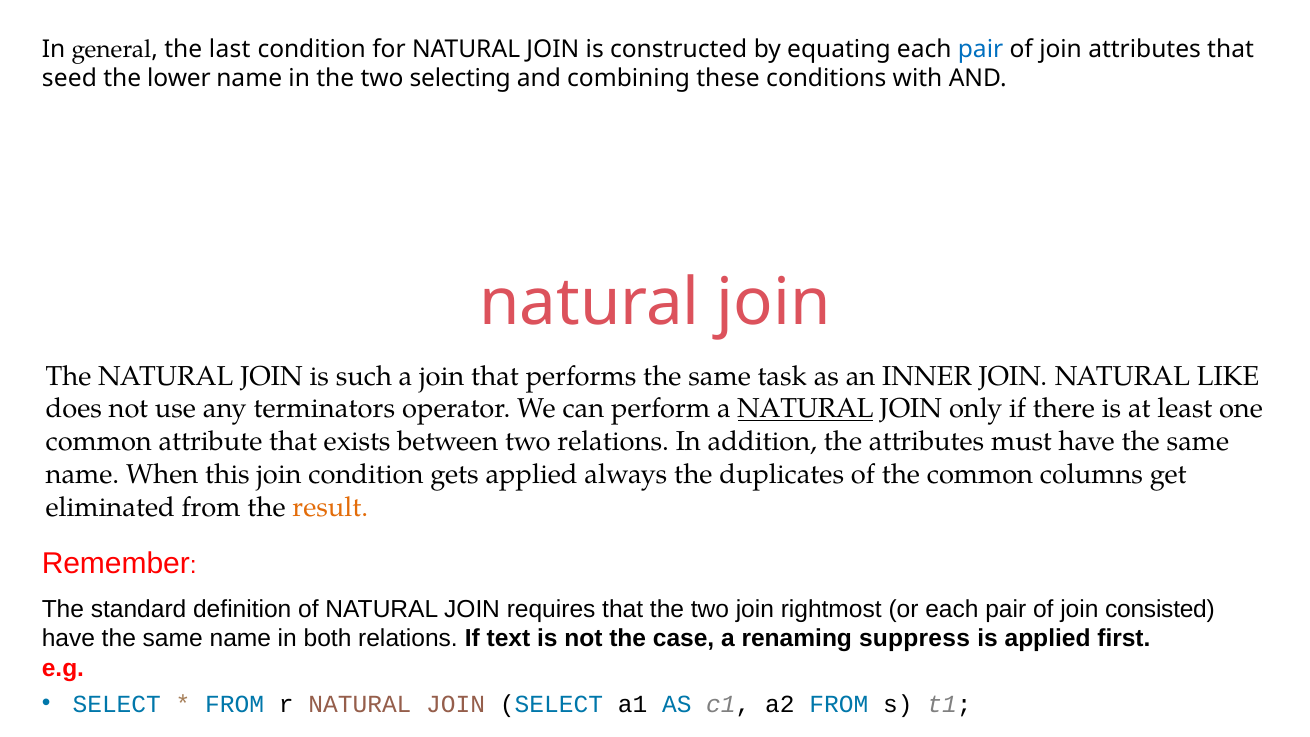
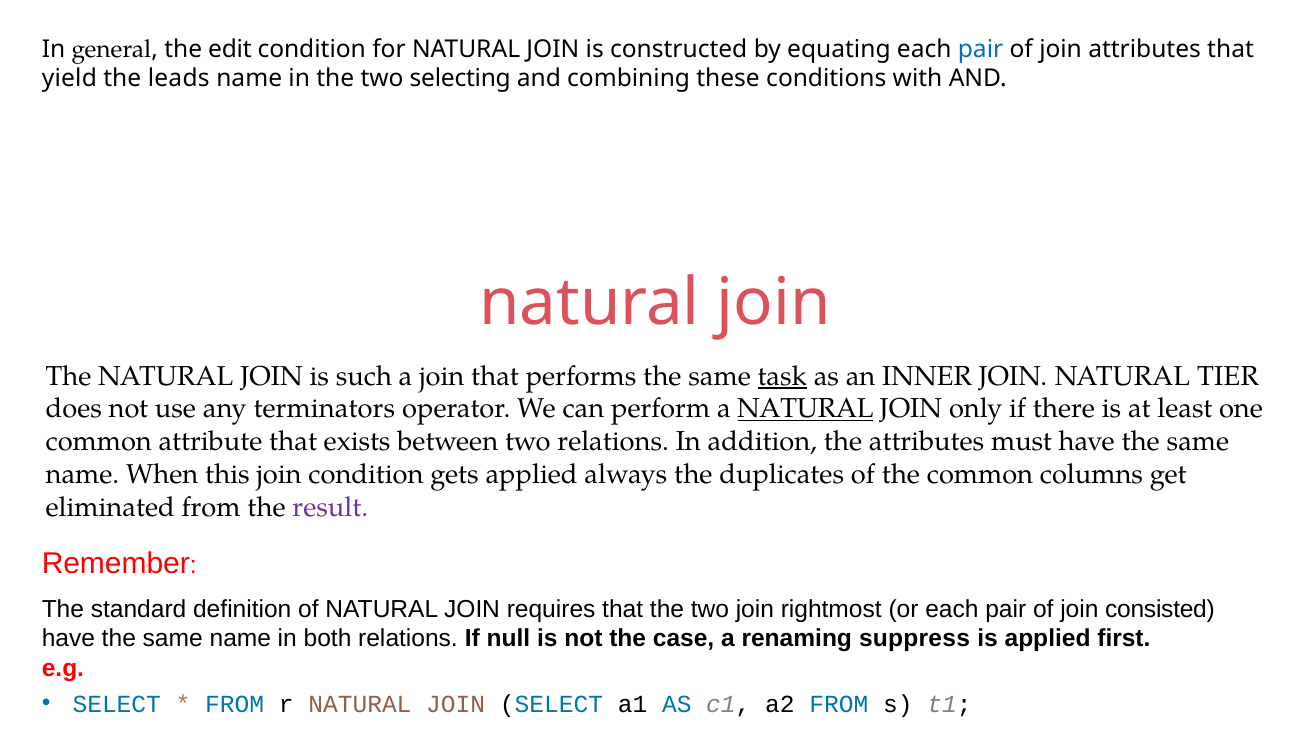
last: last -> edit (230, 49)
seed: seed -> yield (69, 79)
lower: lower -> leads (179, 79)
task underline: none -> present (782, 376)
LIKE: LIKE -> TIER (1228, 376)
result colour: orange -> purple (330, 507)
text: text -> null (508, 638)
